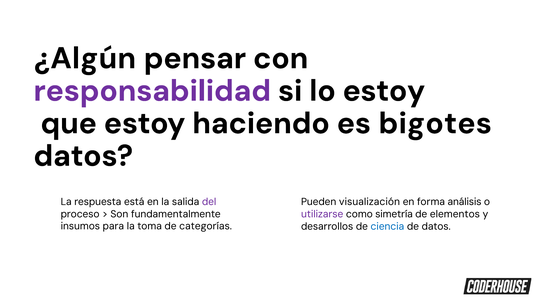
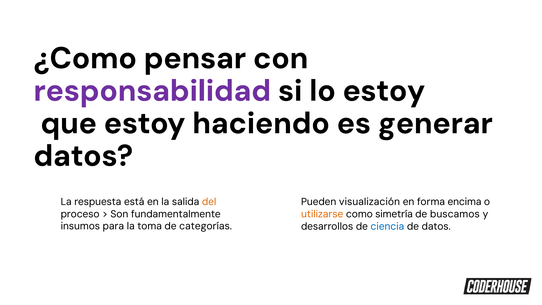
¿Algún: ¿Algún -> ¿Como (85, 58)
bigotes: bigotes -> generar (435, 123)
del colour: purple -> orange (209, 202)
análisis: análisis -> encima (464, 202)
utilizarse colour: purple -> orange (322, 214)
elementos: elementos -> buscamos (455, 214)
